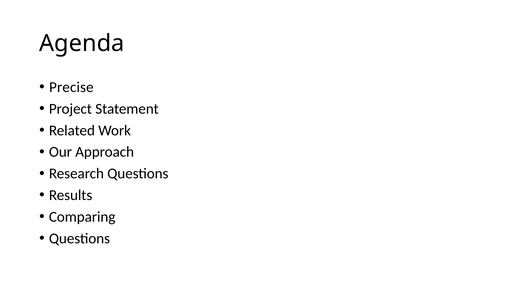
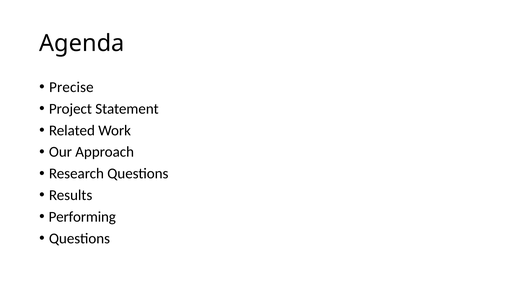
Comparing: Comparing -> Performing (82, 217)
